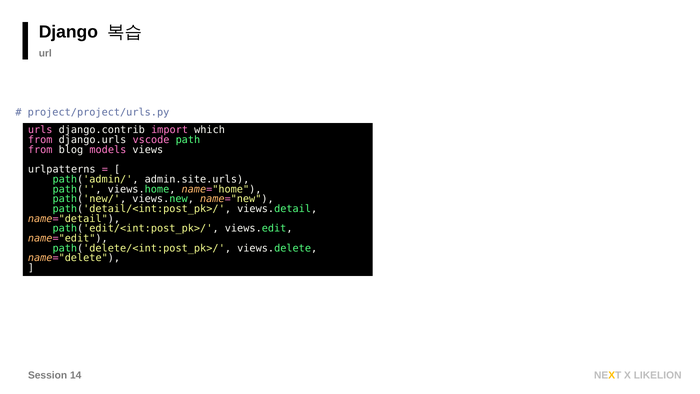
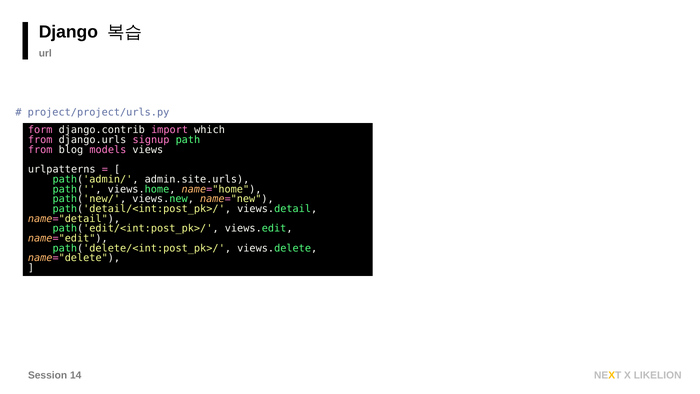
urls: urls -> form (40, 130)
vscode: vscode -> signup (151, 140)
